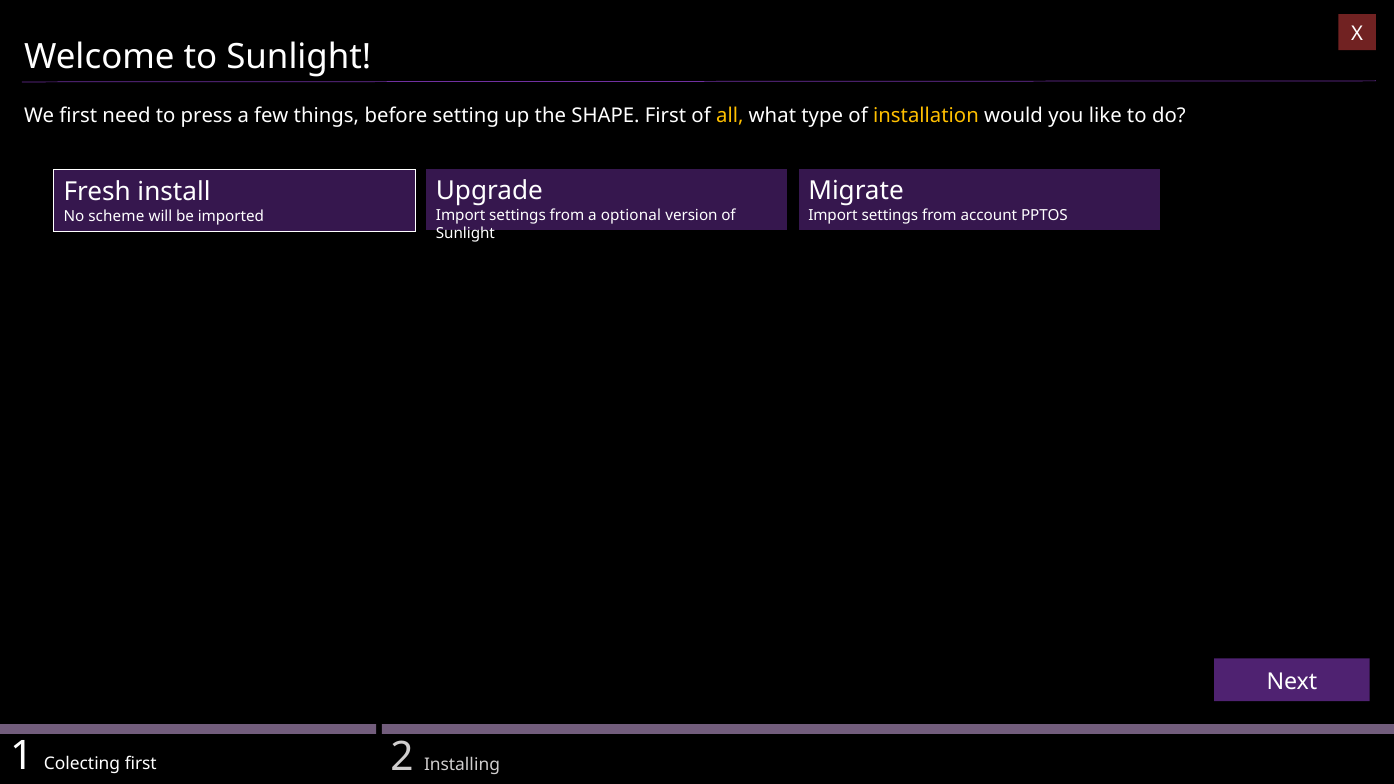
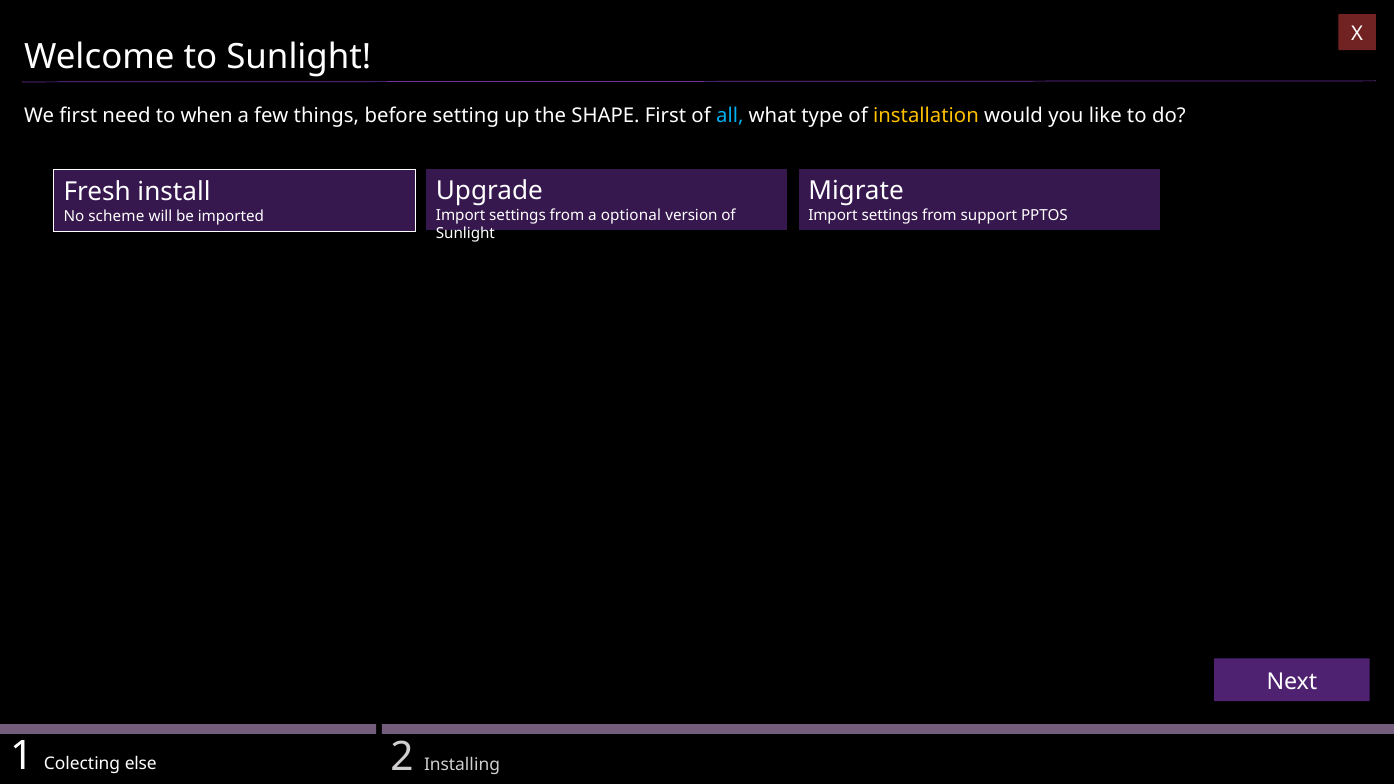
press: press -> when (207, 115)
all colour: yellow -> light blue (730, 115)
account: account -> support (989, 215)
Colecting first: first -> else (141, 764)
